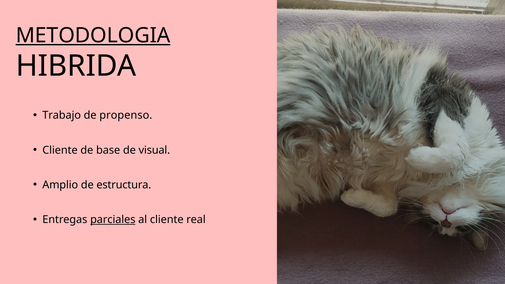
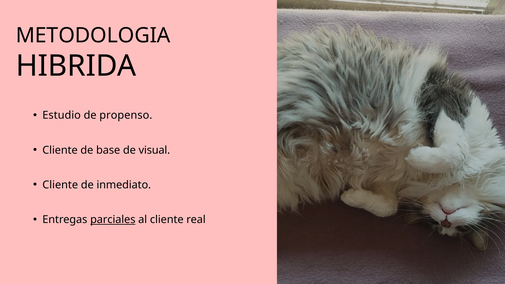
METODOLOGIA underline: present -> none (93, 36)
Trabajo: Trabajo -> Estudio (62, 115)
Amplio: Amplio -> Cliente (60, 185)
estructura: estructura -> inmediato (124, 185)
